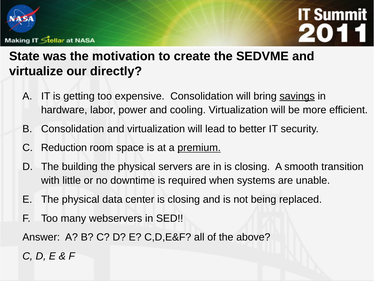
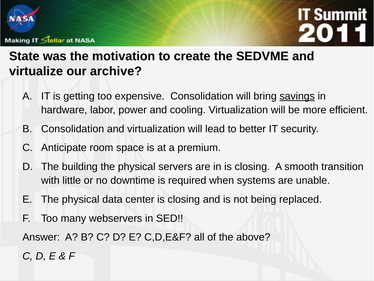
directly: directly -> archive (116, 71)
Reduction: Reduction -> Anticipate (64, 148)
premium underline: present -> none (199, 148)
